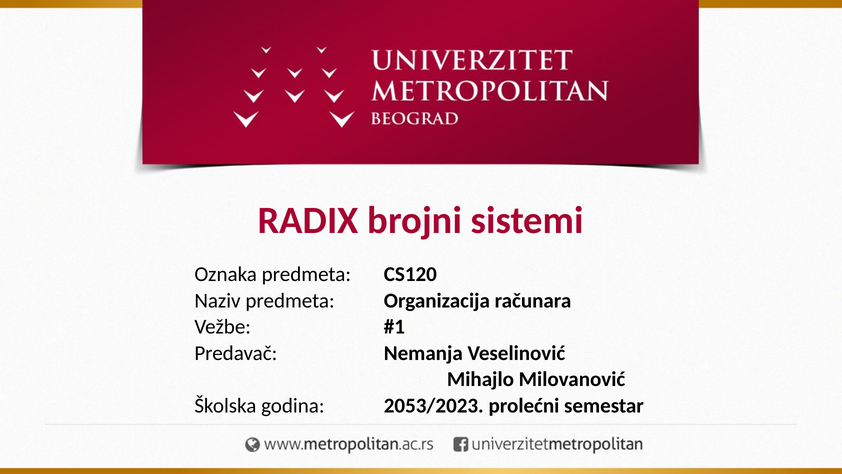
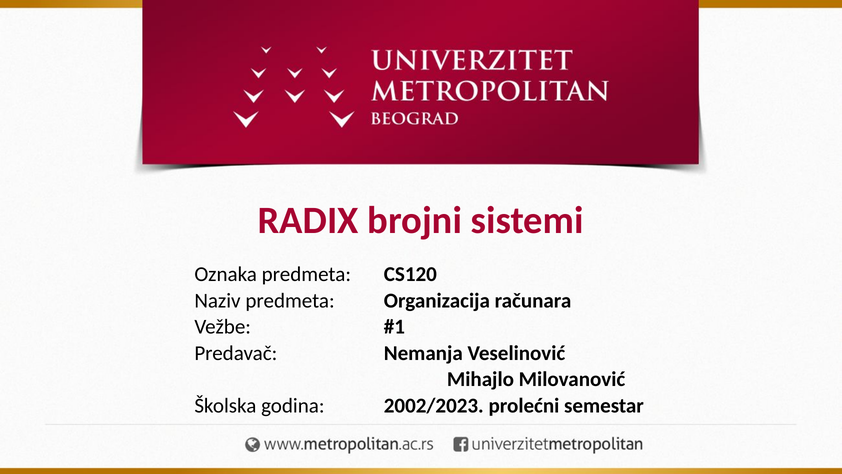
2053/2023: 2053/2023 -> 2002/2023 (434, 405)
